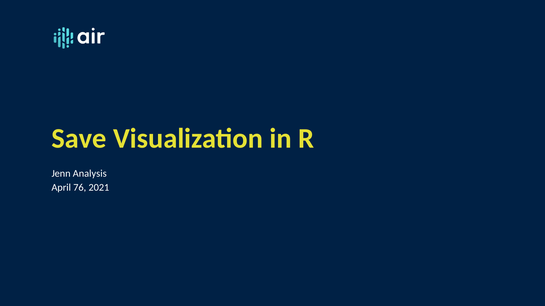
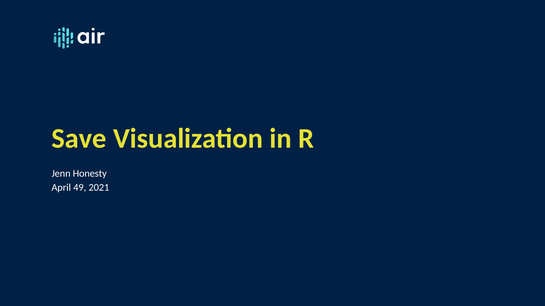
Analysis: Analysis -> Honesty (90, 174)
76: 76 -> 49 (80, 188)
